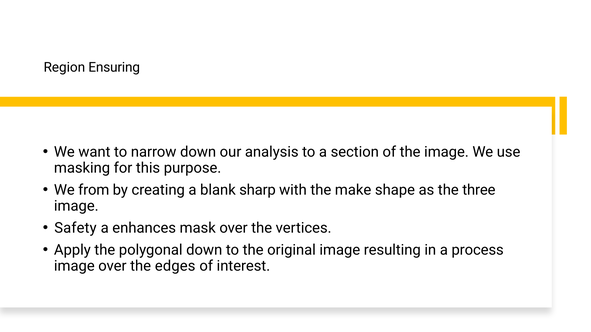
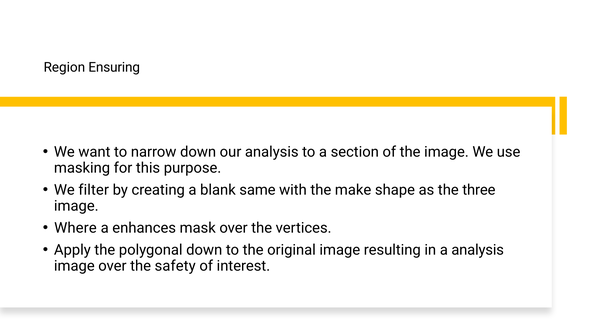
from: from -> filter (94, 190)
sharp: sharp -> same (257, 190)
Safety: Safety -> Where (75, 228)
a process: process -> analysis (478, 250)
edges: edges -> safety (175, 266)
